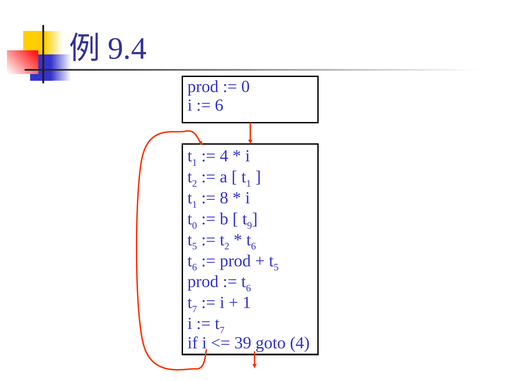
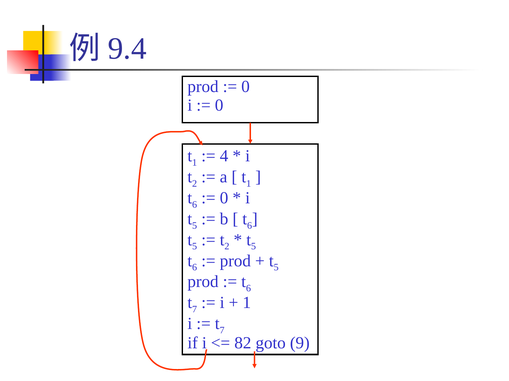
6: 6 -> 0 (219, 105)
1: 1 -> 6 (195, 205)
8: 8 -> 0 (224, 198)
0: 0 -> 5 (195, 226)
9: 9 -> 6 (250, 226)
6: 6 -> 5 (254, 247)
39: 39 -> 82 (243, 344)
goto 4: 4 -> 9 (300, 344)
